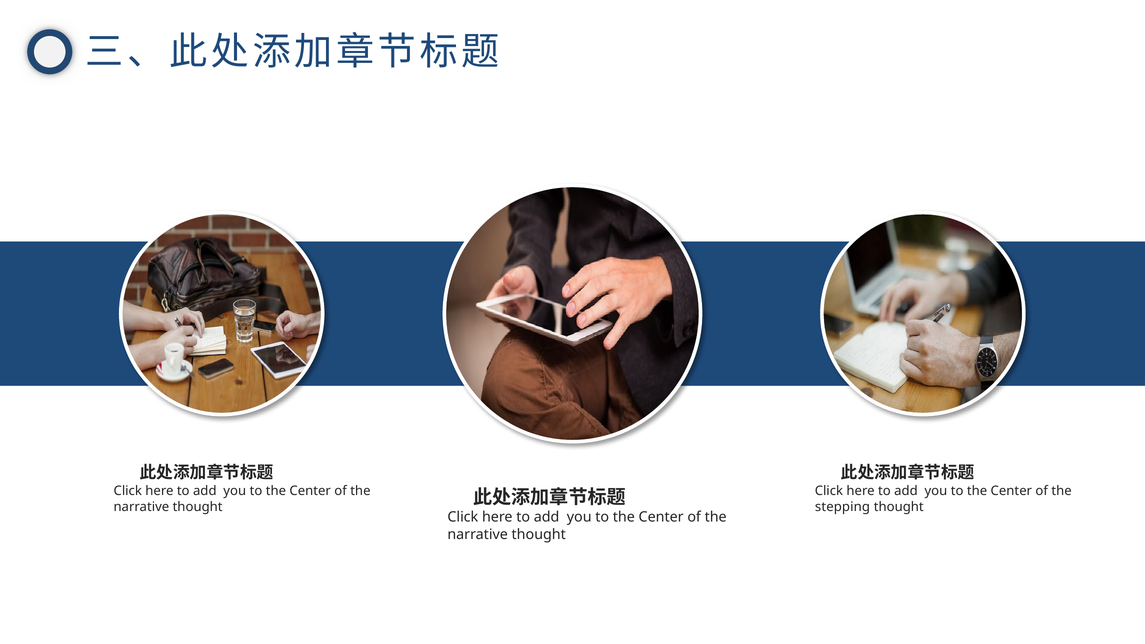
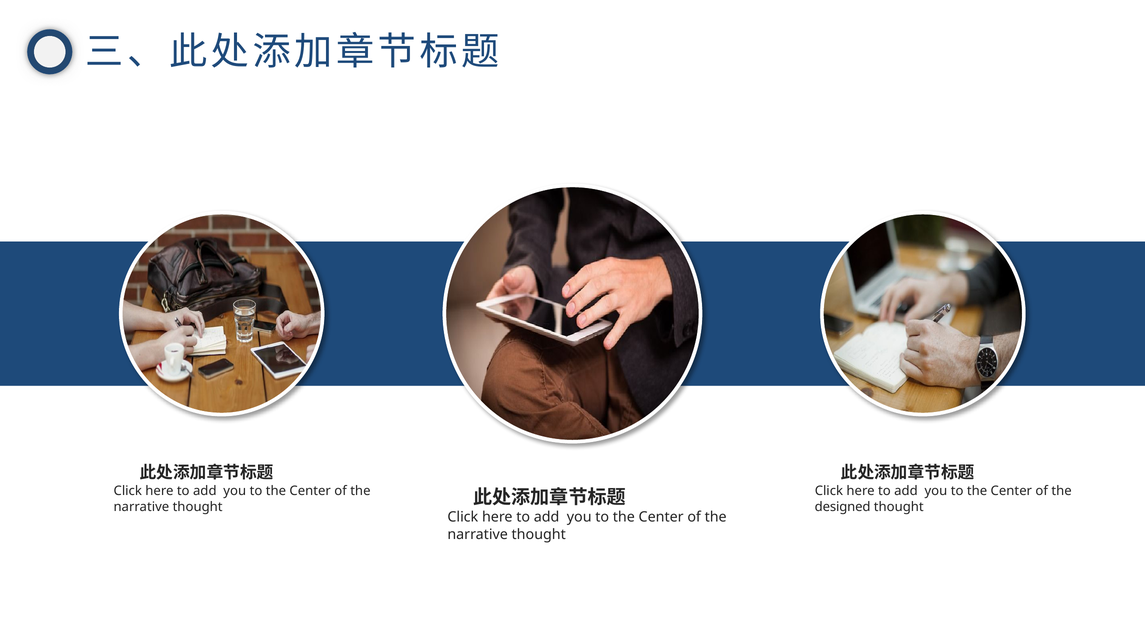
stepping: stepping -> designed (843, 507)
